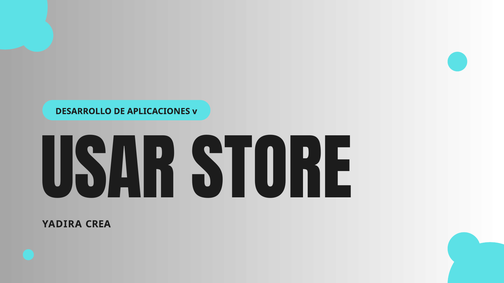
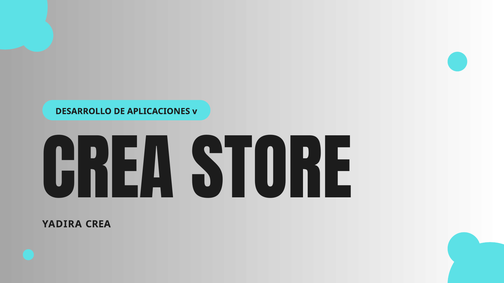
USAR: USAR -> CREA (108, 174)
